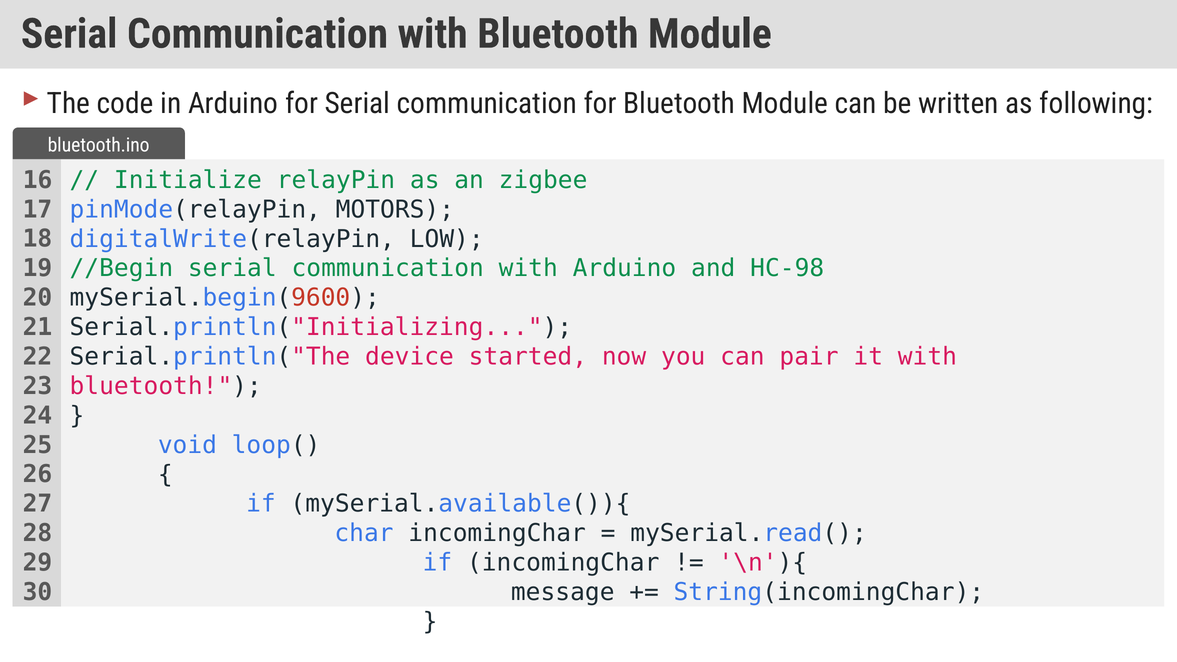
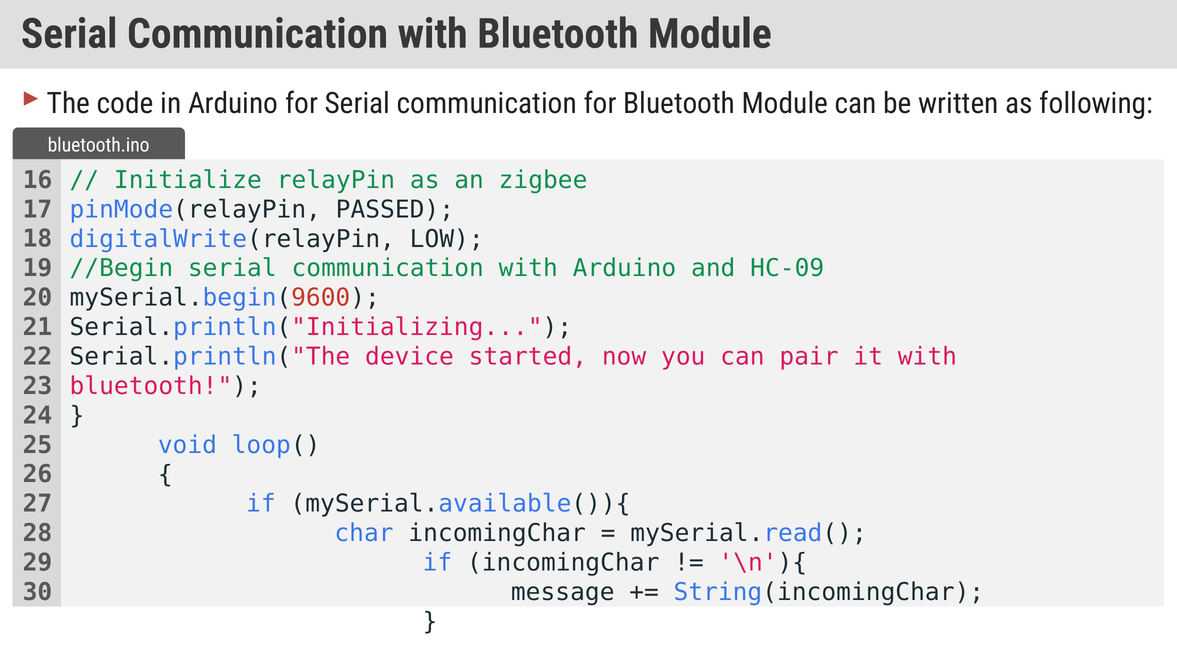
MOTORS: MOTORS -> PASSED (395, 210)
HC-98: HC-98 -> HC-09 (787, 268)
